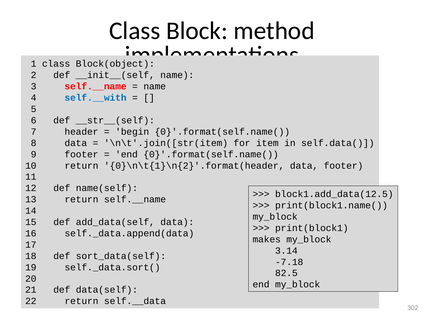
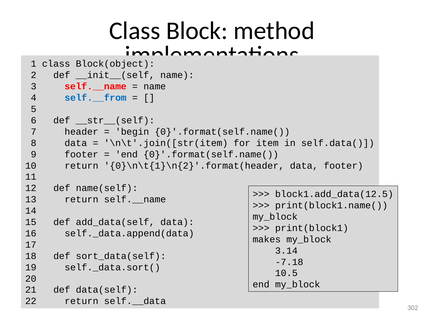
self.__with: self.__with -> self.__from (96, 98)
82.5: 82.5 -> 10.5 (286, 273)
